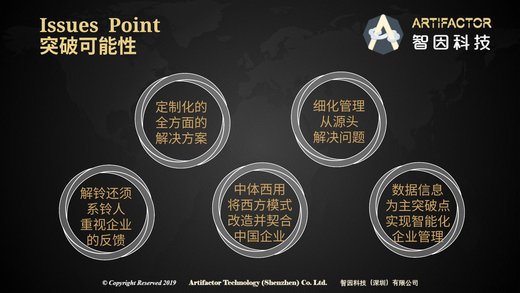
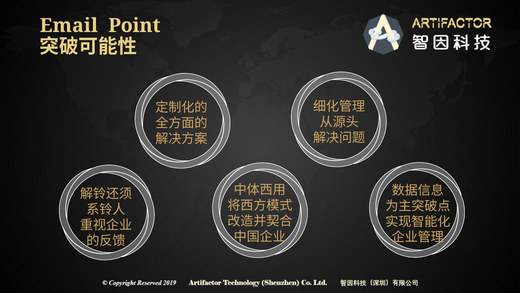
Issues: Issues -> Email (69, 26)
